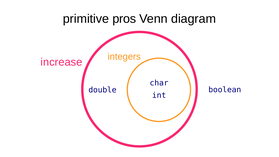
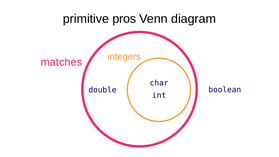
increase: increase -> matches (61, 62)
